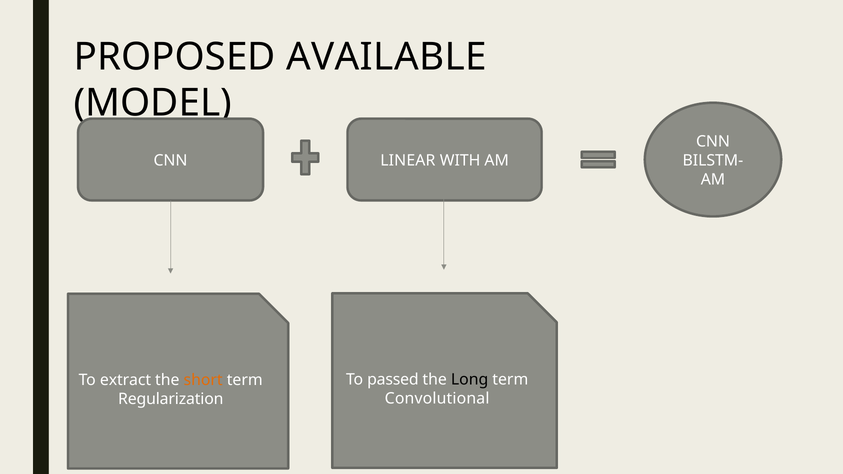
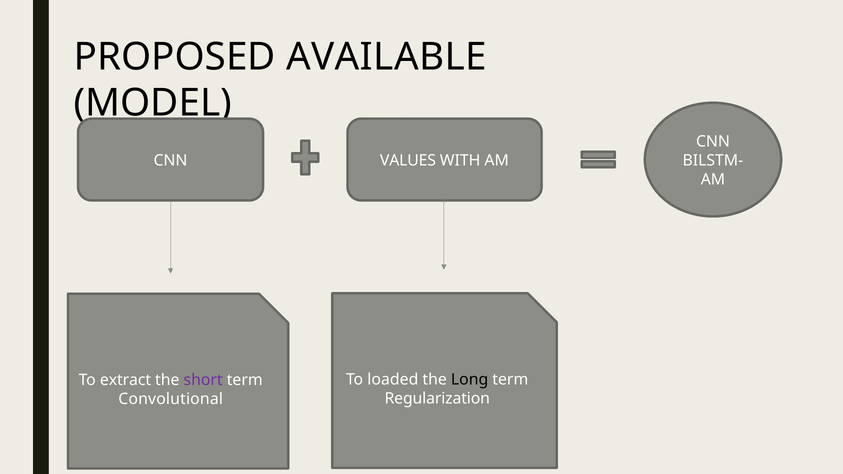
LINEAR: LINEAR -> VALUES (408, 161)
passed: passed -> loaded (393, 380)
short colour: orange -> purple (203, 380)
Convolutional: Convolutional -> Regularization (437, 399)
Regularization: Regularization -> Convolutional (171, 399)
